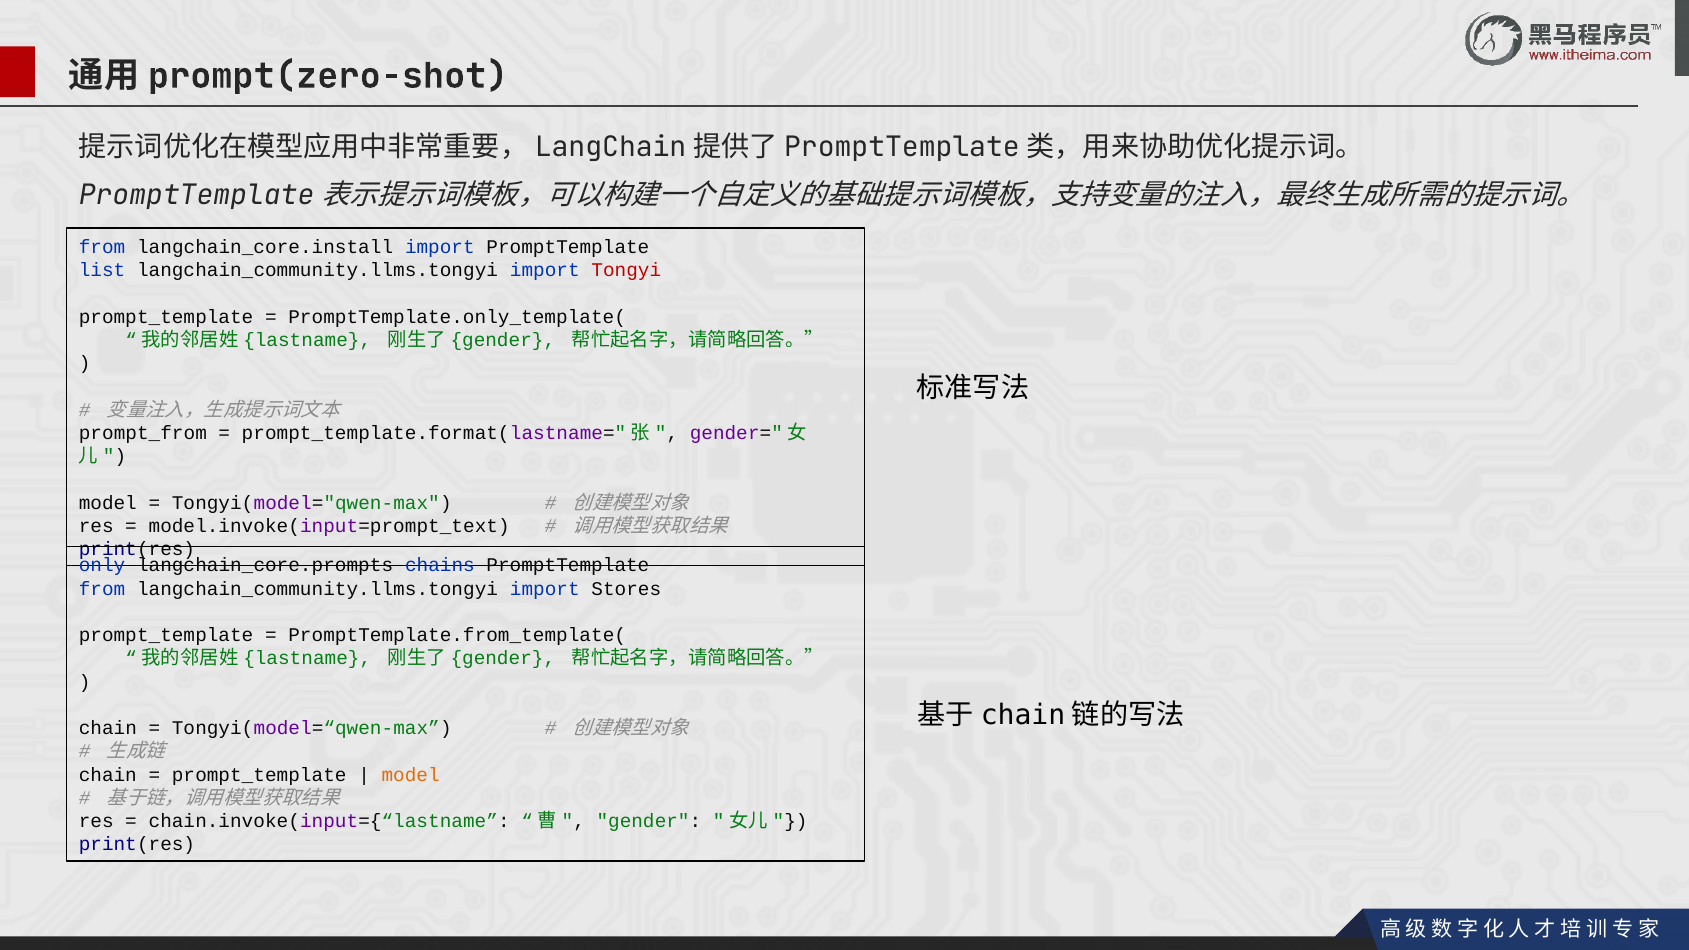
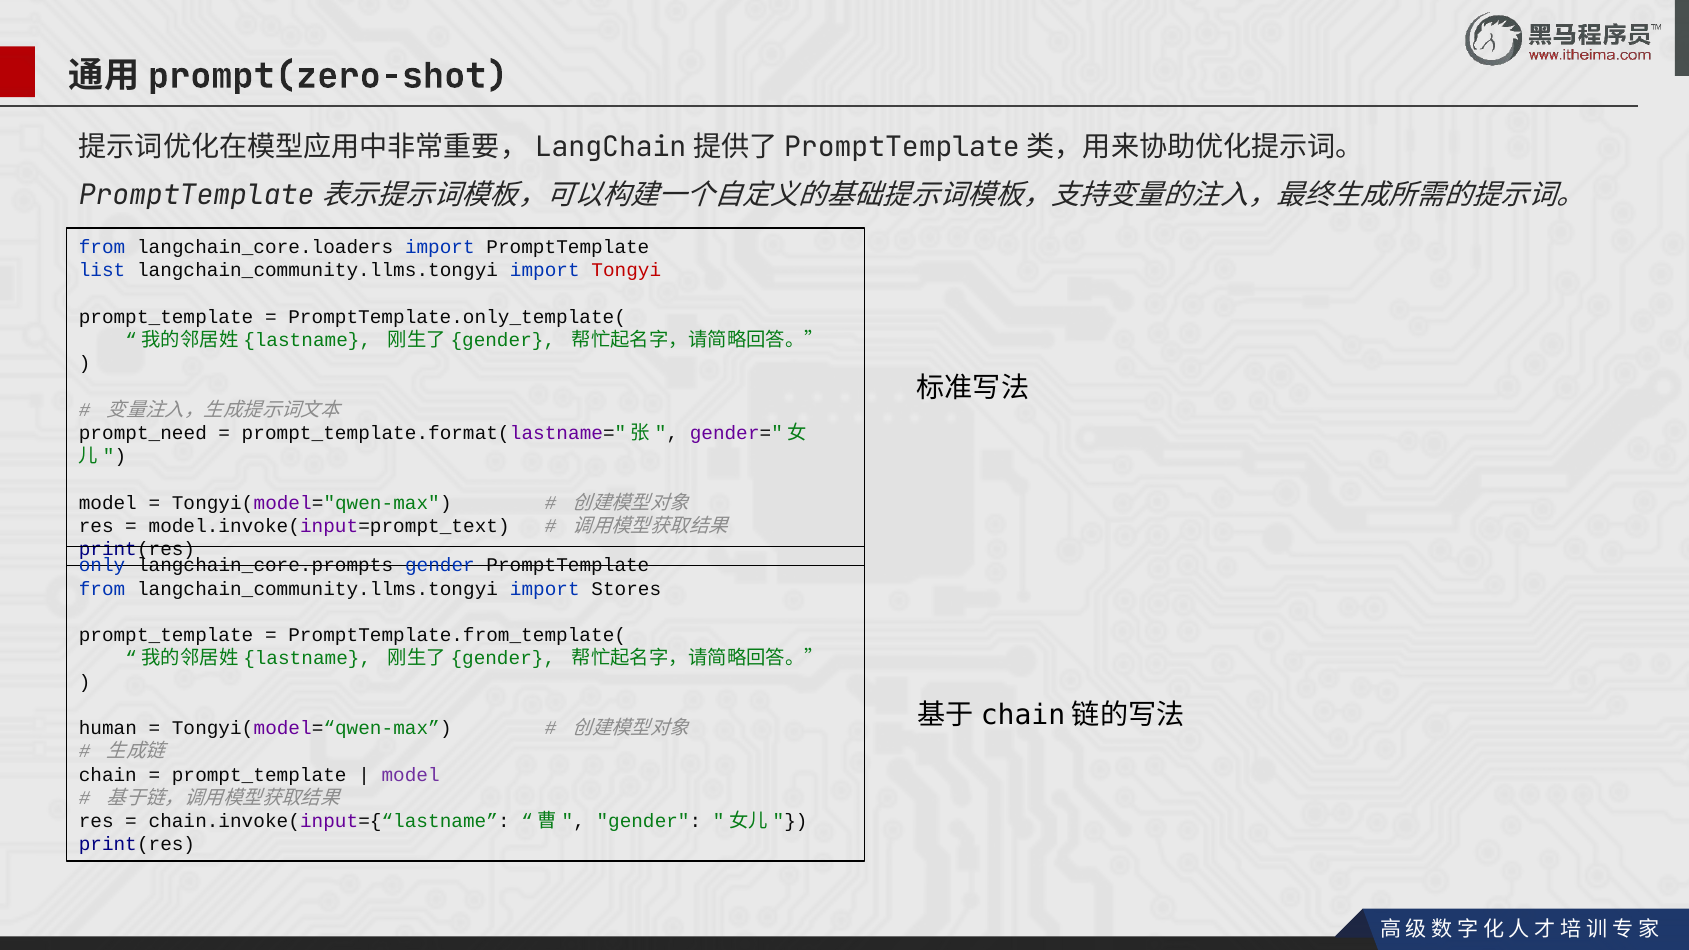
langchain_core.install: langchain_core.install -> langchain_core.loaders (265, 247)
prompt_from: prompt_from -> prompt_need (143, 433)
langchain_core.prompts chains: chains -> gender (440, 566)
chain: chain -> human (108, 728)
model colour: orange -> purple (411, 775)
